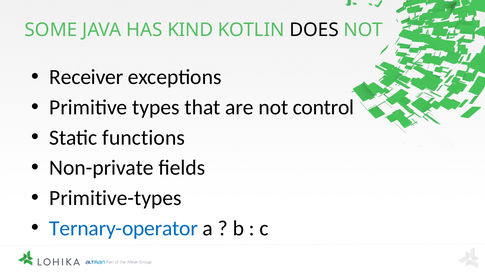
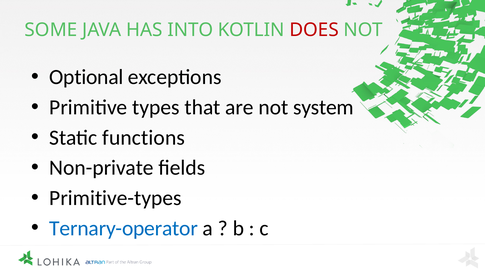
KIND: KIND -> INTO (190, 30)
DOES colour: black -> red (314, 30)
Receiver: Receiver -> Optional (86, 77)
control: control -> system (324, 107)
